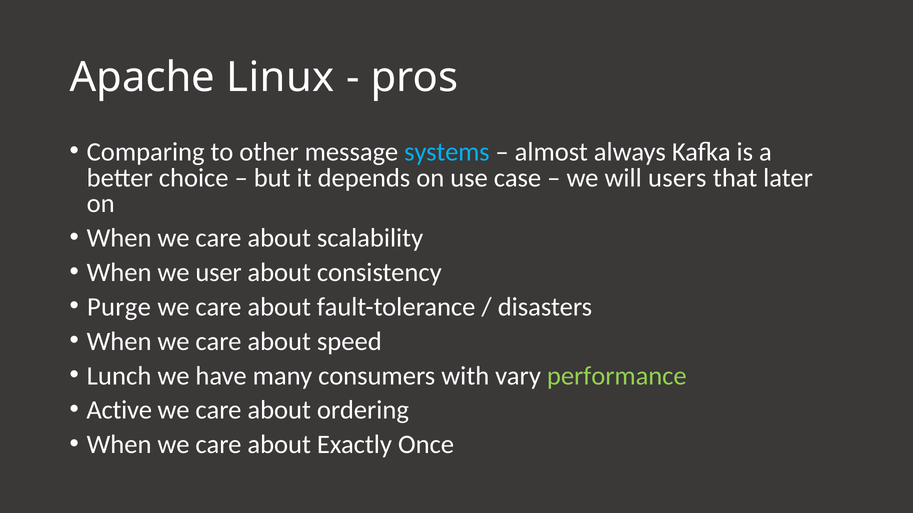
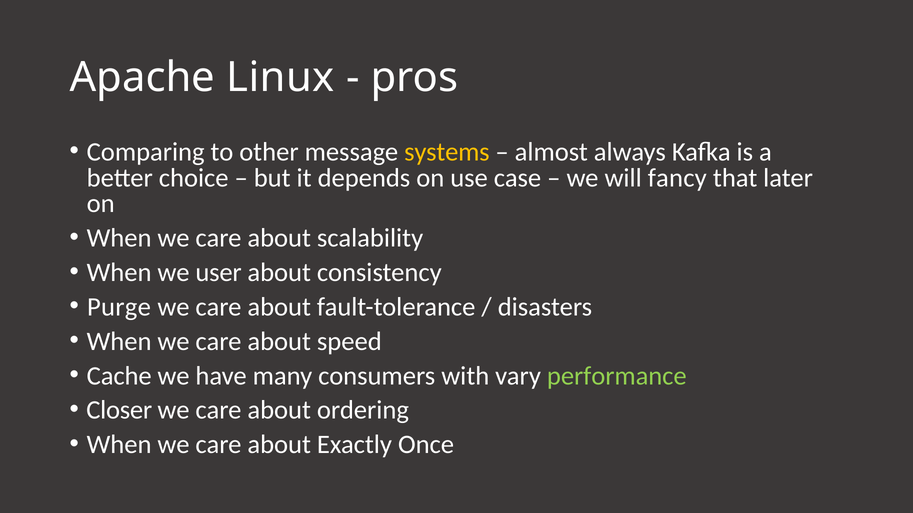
systems colour: light blue -> yellow (447, 152)
users: users -> fancy (677, 178)
Lunch: Lunch -> Cache (119, 376)
Active: Active -> Closer (119, 411)
